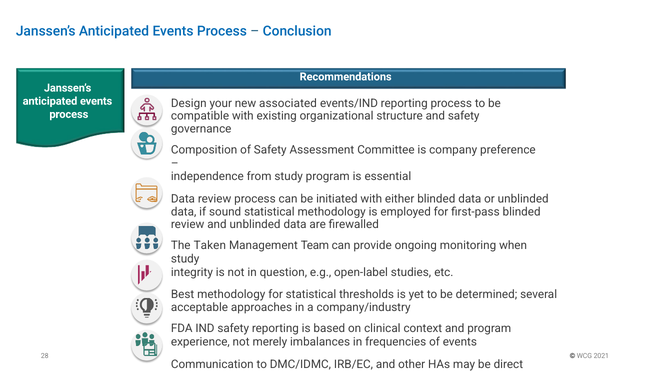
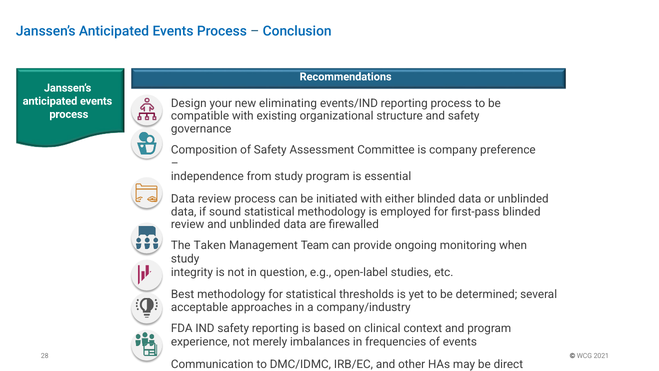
associated: associated -> eliminating (288, 103)
